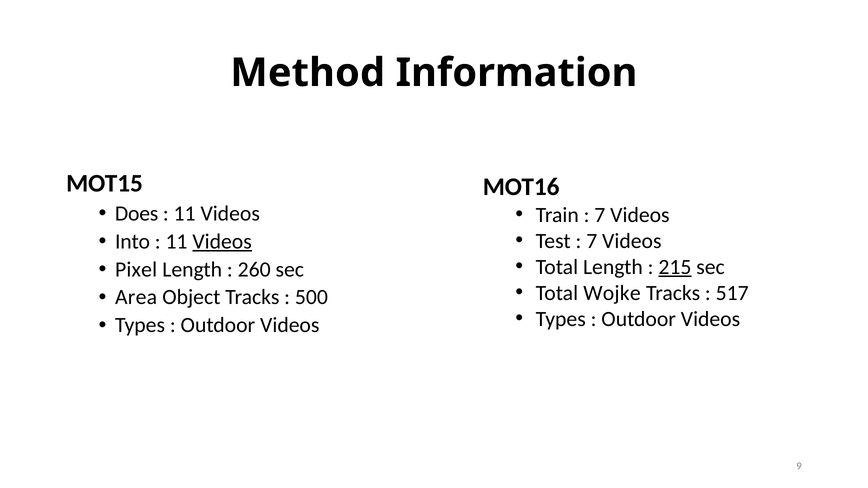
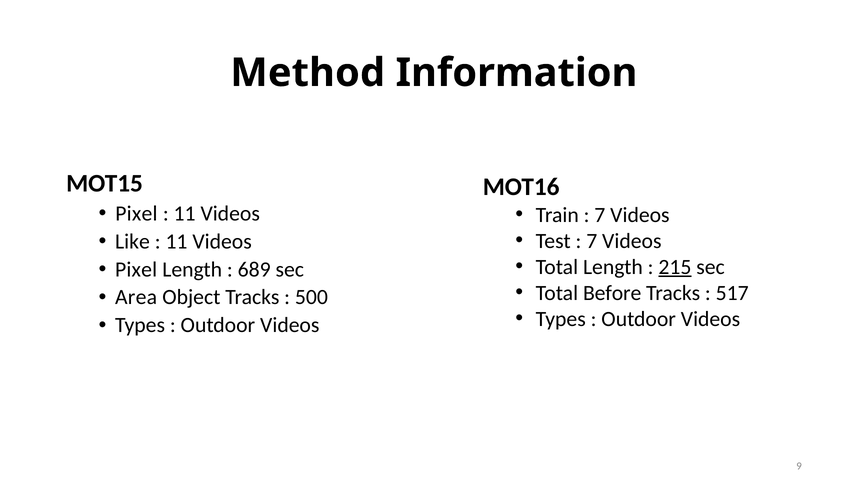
Does: Does -> Pixel (136, 214)
Into: Into -> Like (132, 242)
Videos underline: present -> none (222, 242)
260: 260 -> 689 (254, 270)
Wojke: Wojke -> Before (612, 293)
